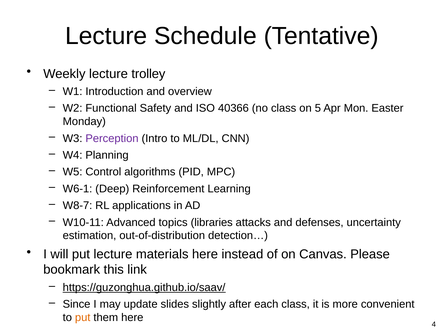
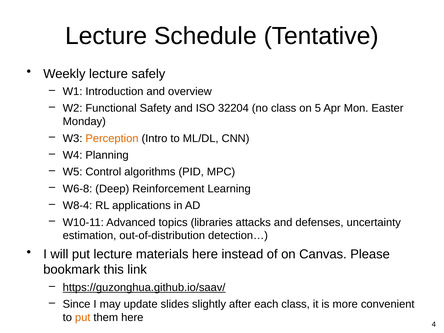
trolley: trolley -> safely (148, 74)
40366: 40366 -> 32204 (233, 108)
Perception colour: purple -> orange (112, 138)
W6-1: W6-1 -> W6-8 (78, 189)
W8-7: W8-7 -> W8-4 (78, 206)
